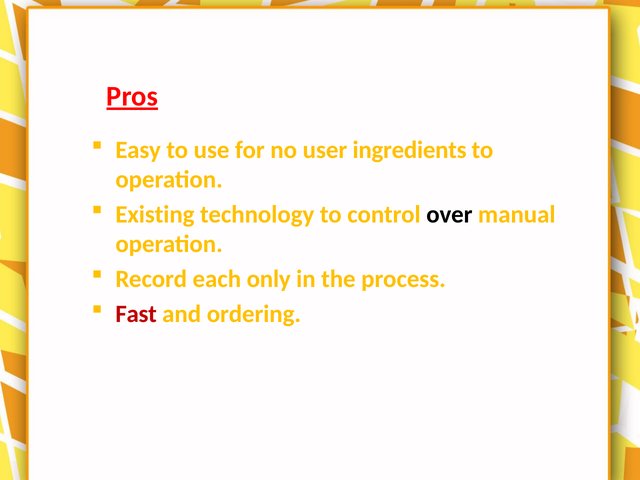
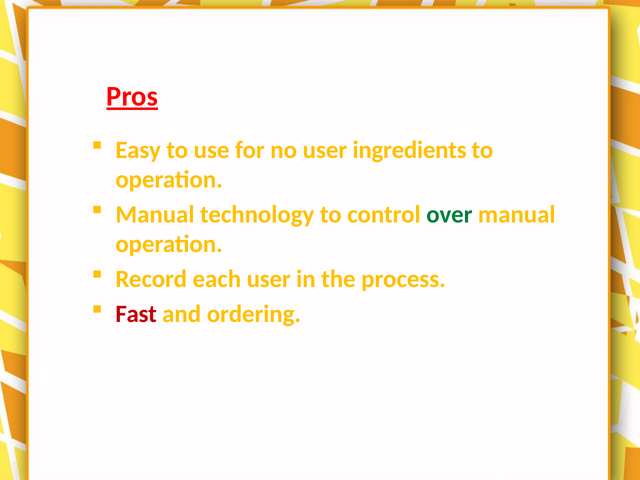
Existing: Existing -> Manual (155, 214)
over colour: black -> green (449, 214)
each only: only -> user (269, 279)
